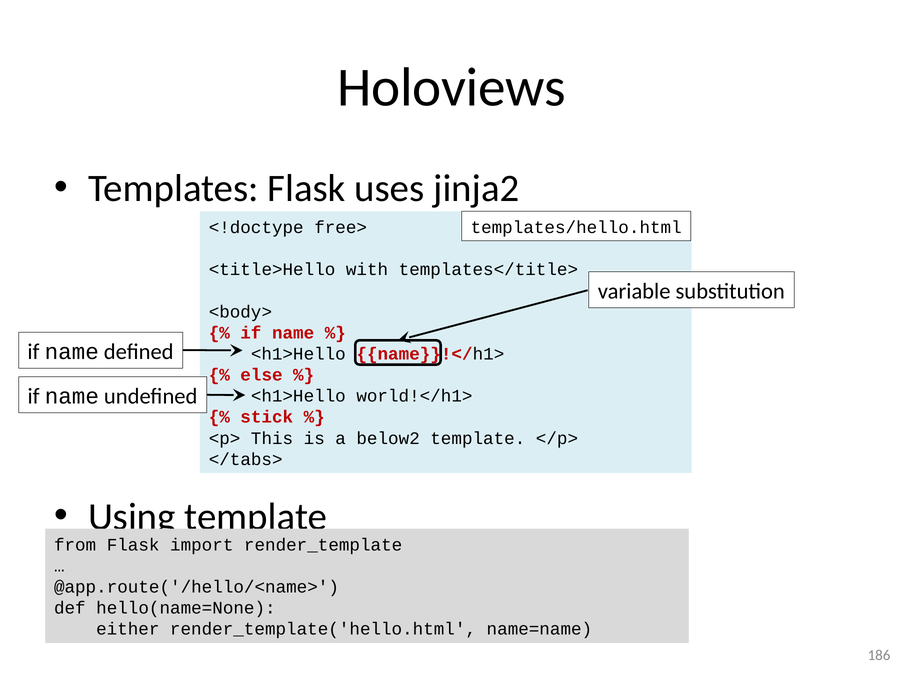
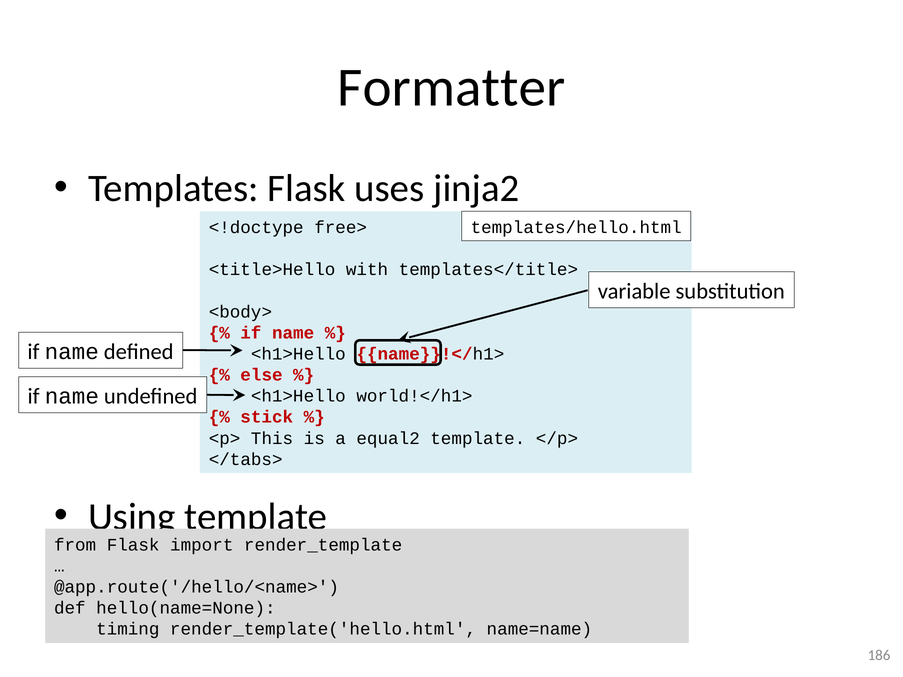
Holoviews: Holoviews -> Formatter (451, 87)
below2: below2 -> equal2 (388, 438)
either: either -> timing (128, 629)
